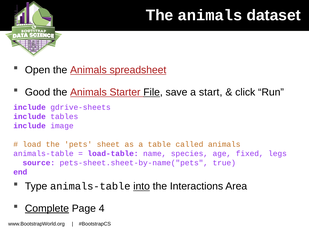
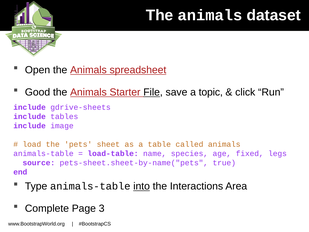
start: start -> topic (211, 92)
Complete underline: present -> none (47, 208)
4: 4 -> 3 (102, 208)
